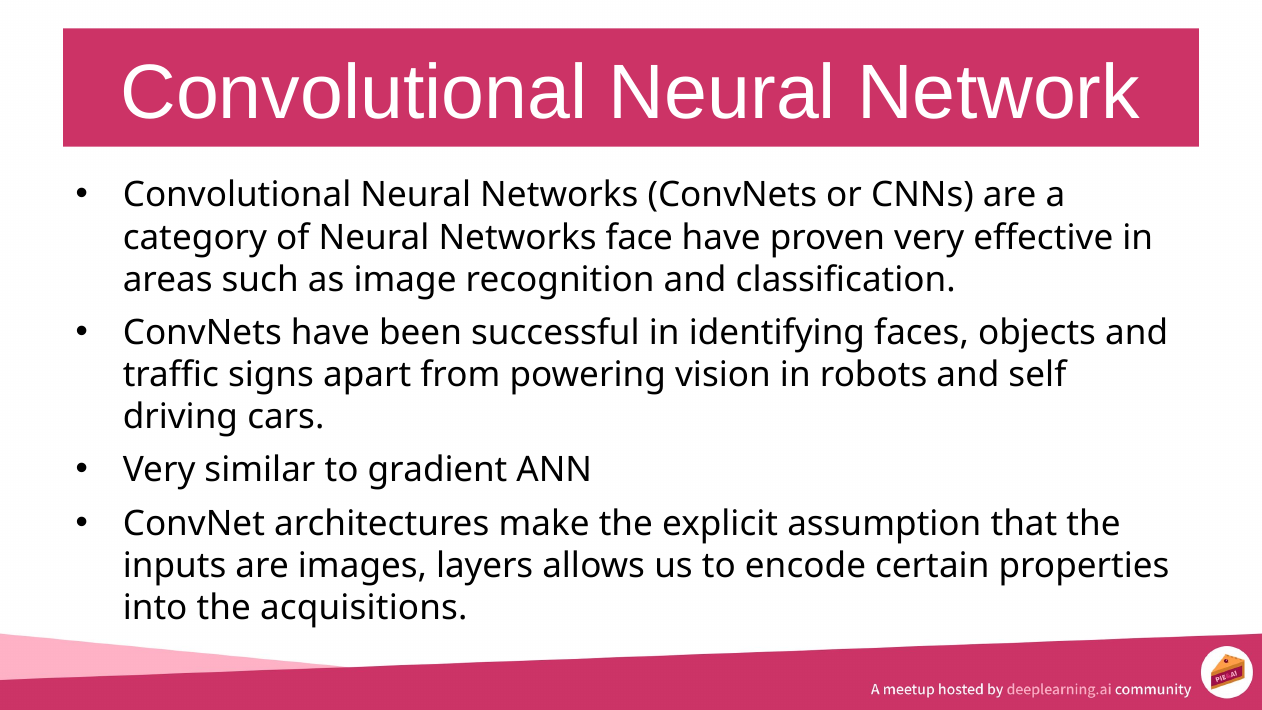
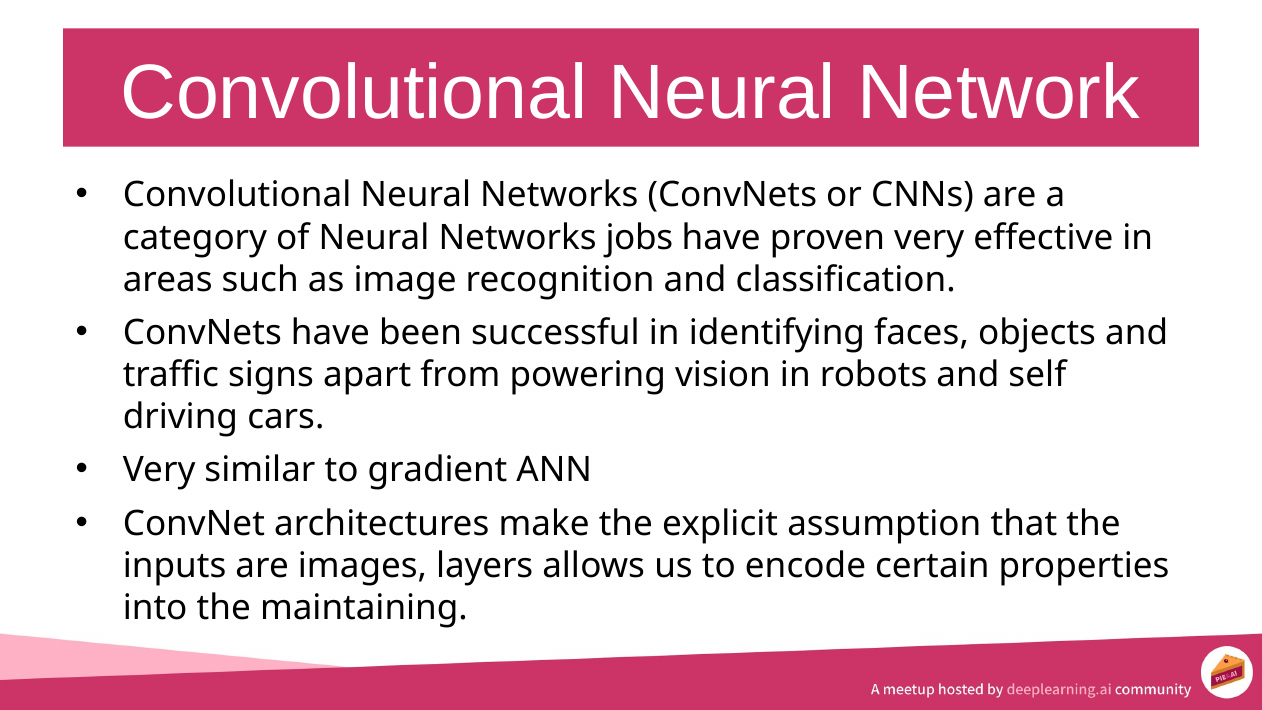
face: face -> jobs (639, 237)
acquisitions: acquisitions -> maintaining (364, 608)
